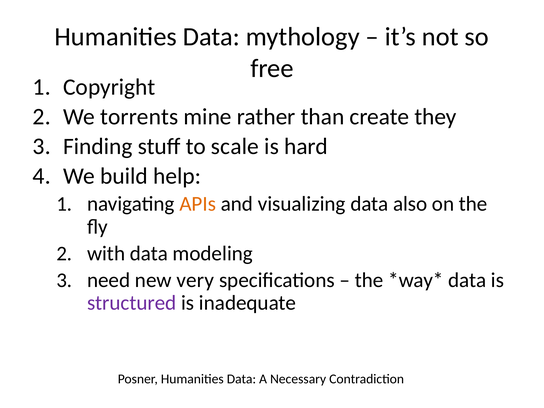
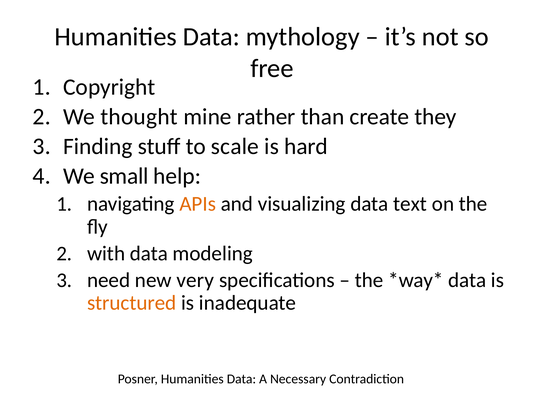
torrents: torrents -> thought (139, 117)
build: build -> small (124, 176)
also: also -> text (410, 204)
structured colour: purple -> orange (132, 303)
